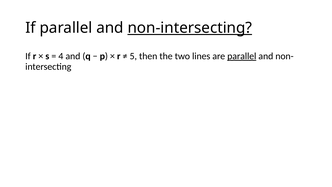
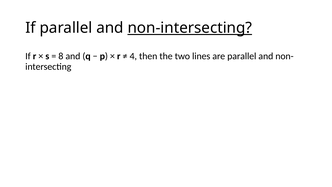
4: 4 -> 8 (61, 56)
5: 5 -> 4 (133, 56)
parallel underline: present -> none (242, 56)
